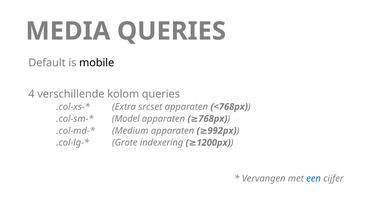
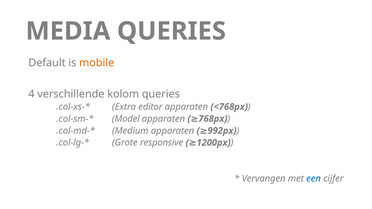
mobile colour: black -> orange (97, 63)
srcset: srcset -> editor (150, 107)
indexering: indexering -> responsive (162, 143)
